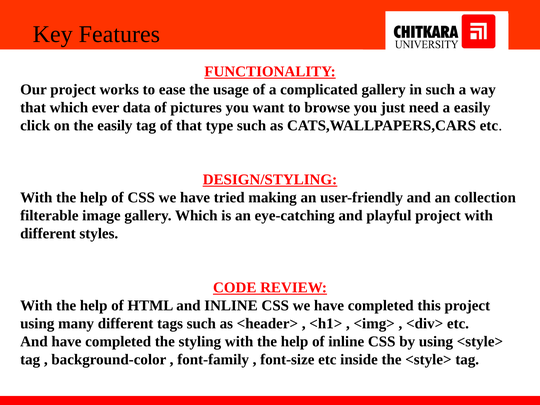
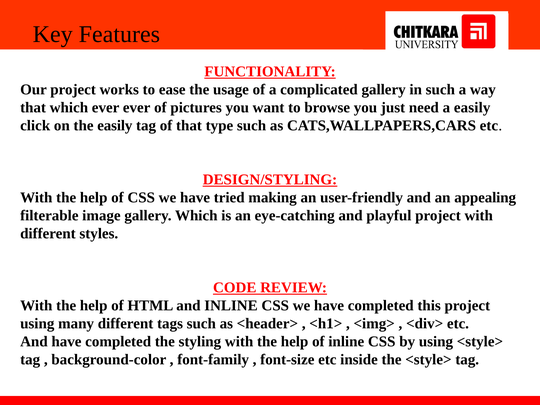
ever data: data -> ever (137, 108)
collection: collection -> appealing (485, 198)
